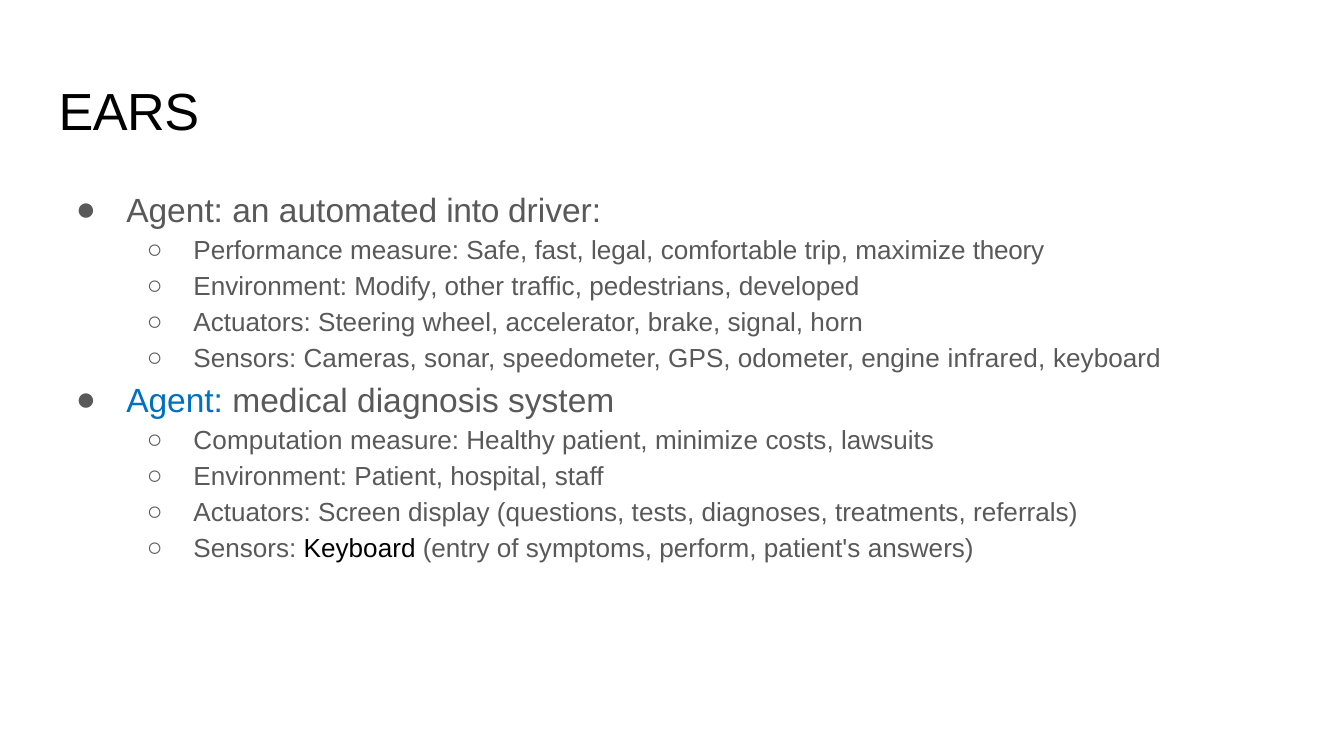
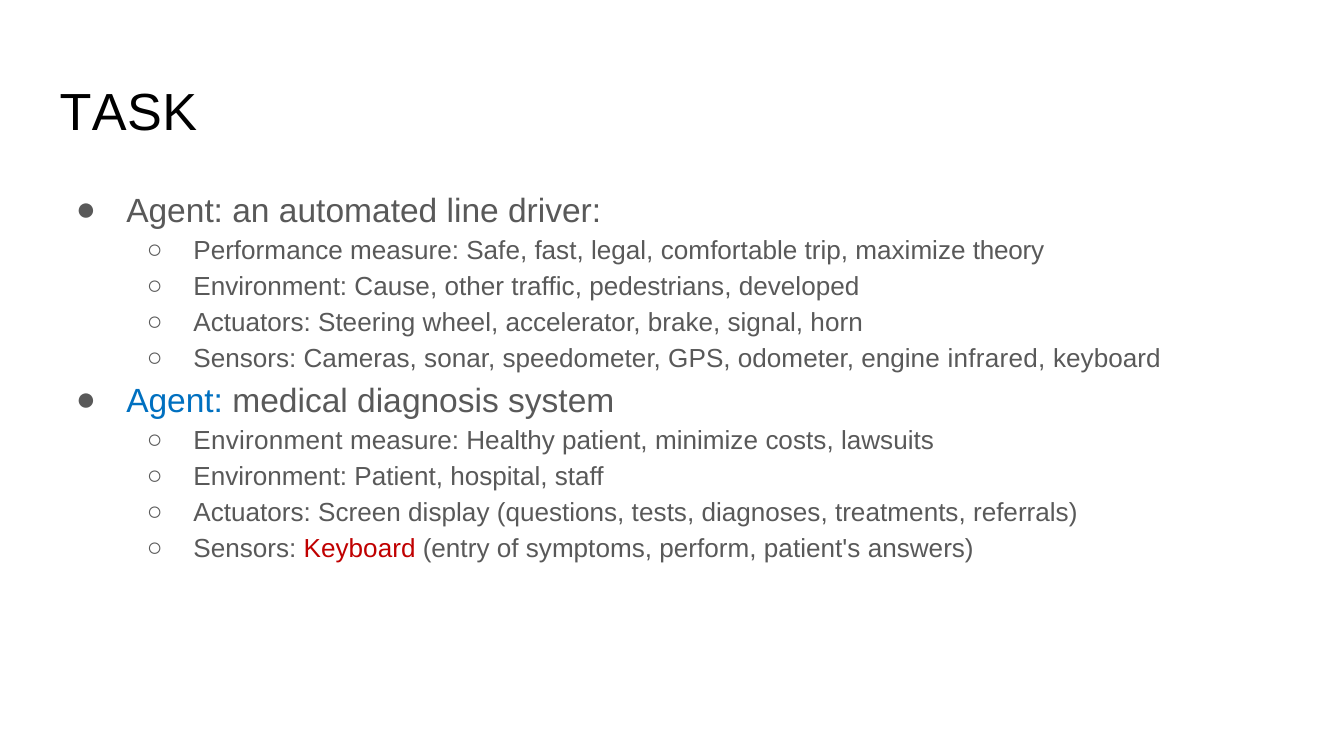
EARS: EARS -> TASK (128, 114)
into: into -> line (473, 211)
Modify: Modify -> Cause (396, 287)
Computation: Computation -> Environment (268, 441)
Keyboard colour: black -> red (360, 549)
